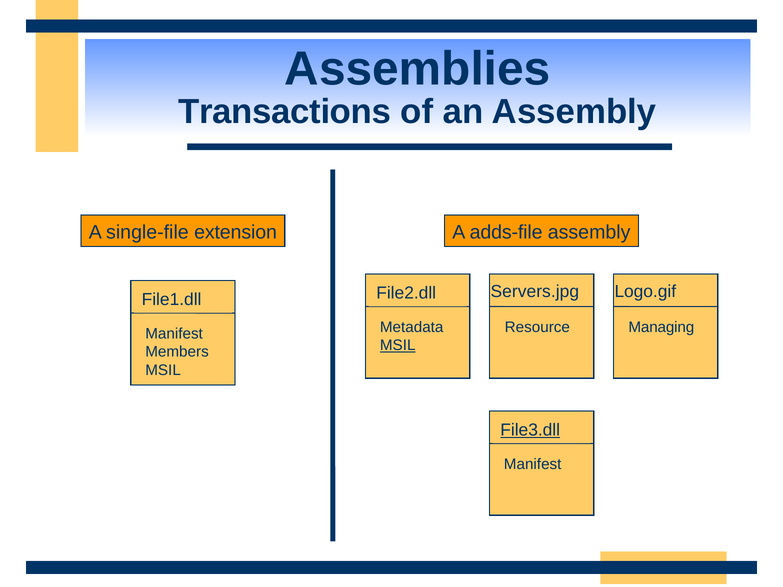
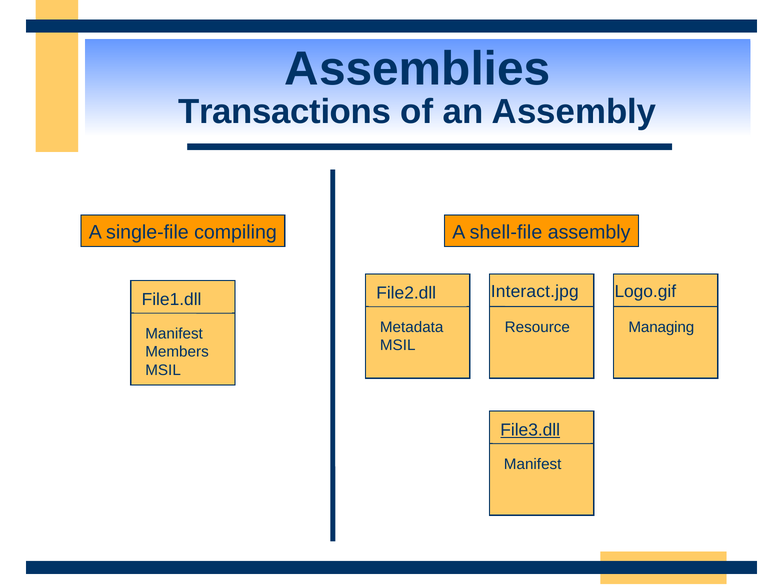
extension: extension -> compiling (235, 232)
adds-file: adds-file -> shell-file (506, 232)
Servers.jpg: Servers.jpg -> Interact.jpg (535, 292)
MSIL underline: present -> none (398, 346)
